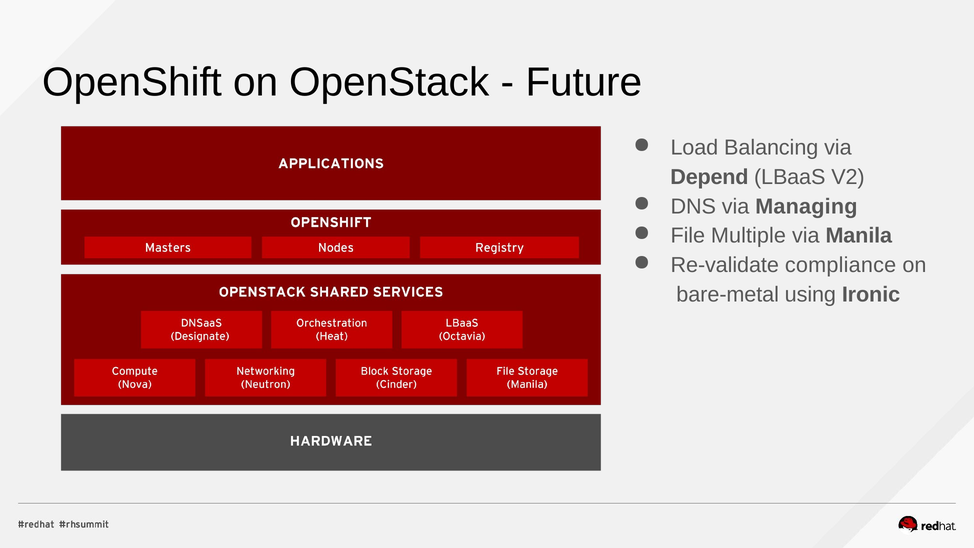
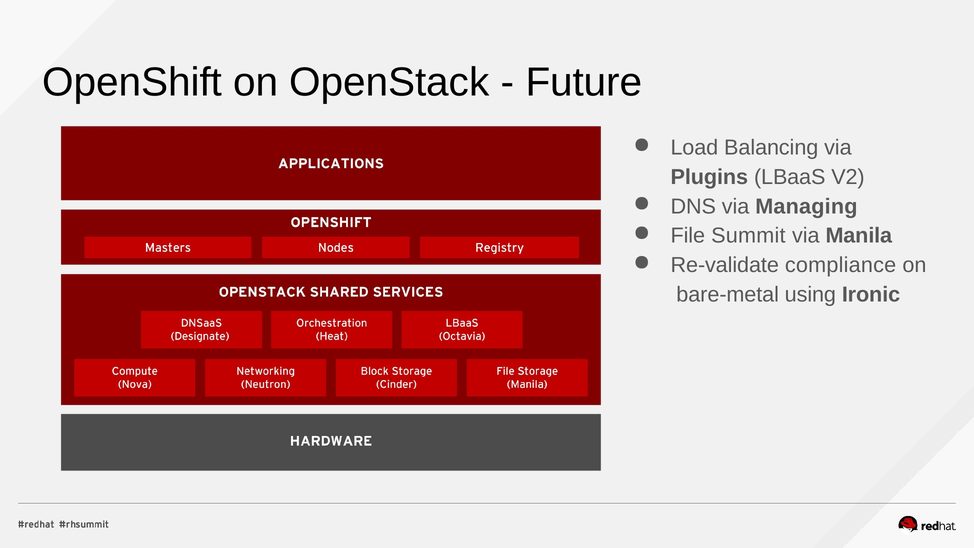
Depend: Depend -> Plugins (709, 177)
Multiple: Multiple -> Summit (748, 236)
